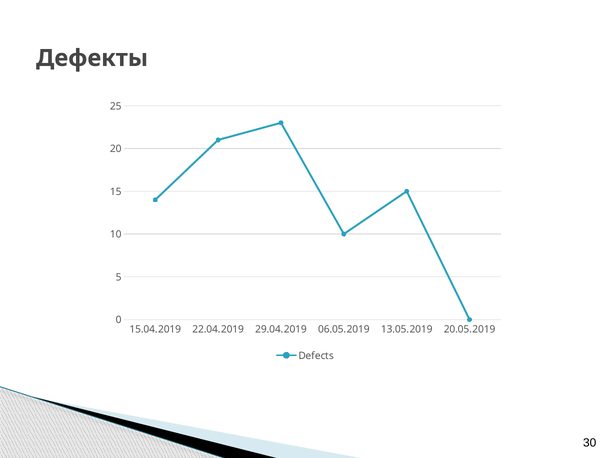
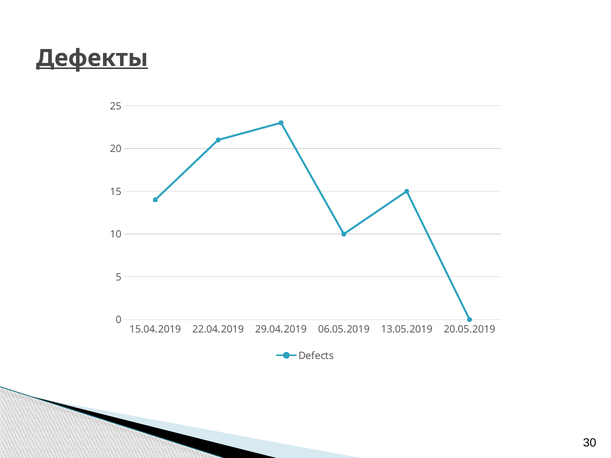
Дефекты underline: none -> present (92, 58)
